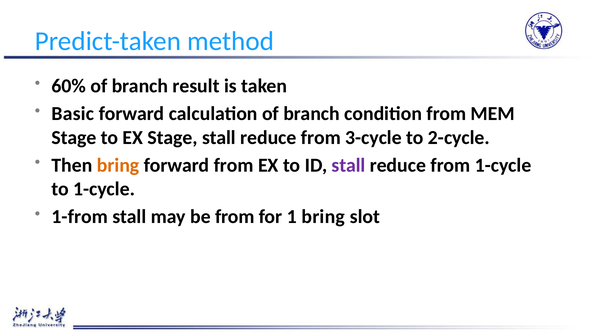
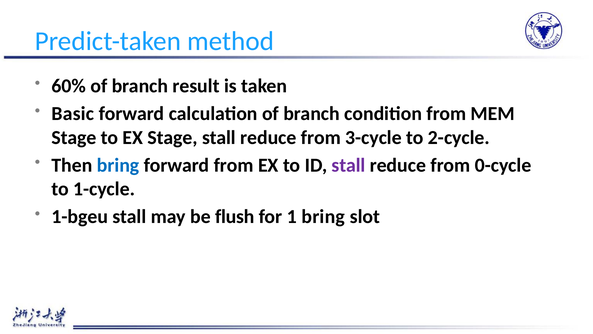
bring colour: orange -> blue (118, 165)
from 1-cycle: 1-cycle -> 0-cycle (503, 165)
1-from: 1-from -> 1-bgeu (80, 216)
be from: from -> flush (235, 216)
